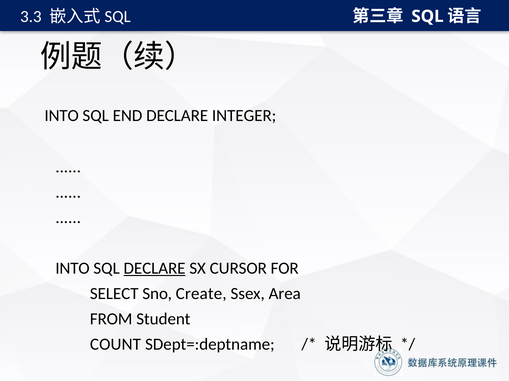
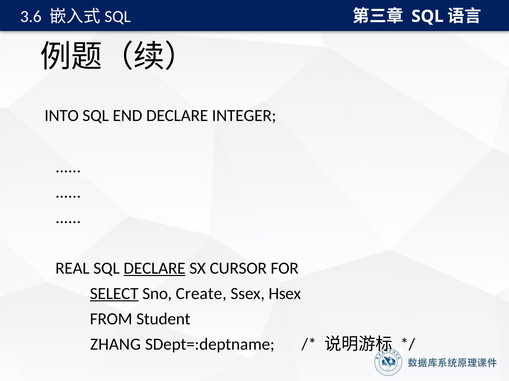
3.3: 3.3 -> 3.6 (31, 17)
INTO: INTO -> REAL (72, 269)
SELECT underline: none -> present (114, 294)
Area: Area -> Hsex (285, 294)
COUNT: COUNT -> ZHANG (115, 345)
